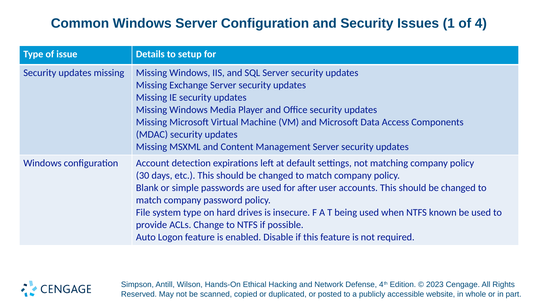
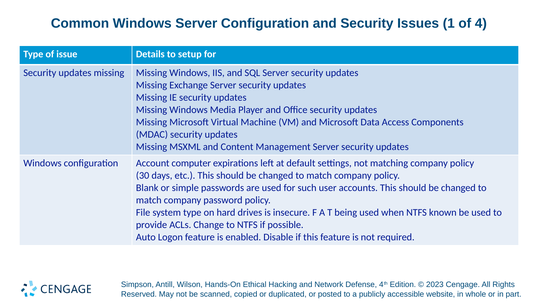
detection: detection -> computer (191, 163)
after: after -> such (307, 188)
